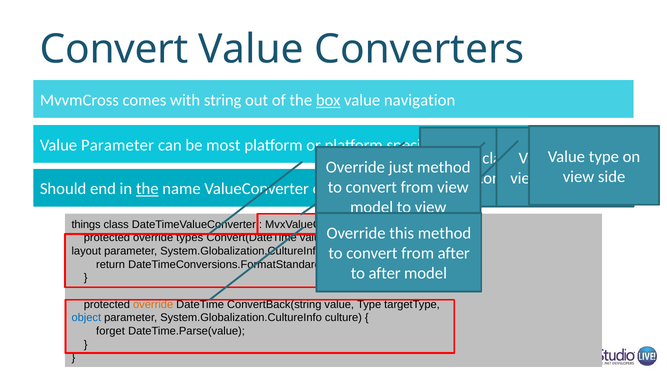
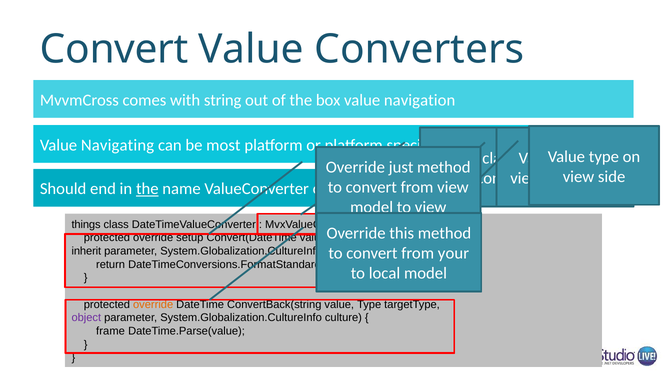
box underline: present -> none (328, 100)
Value Parameter: Parameter -> Navigating (118, 145)
types: types -> setup (190, 238)
layout: layout -> inherit (86, 251)
from after: after -> your (454, 254)
to after: after -> local (384, 274)
object colour: blue -> purple (86, 318)
forget: forget -> frame (111, 331)
